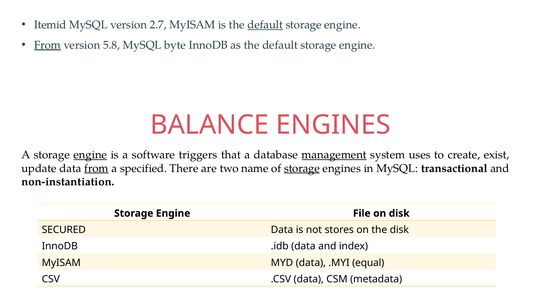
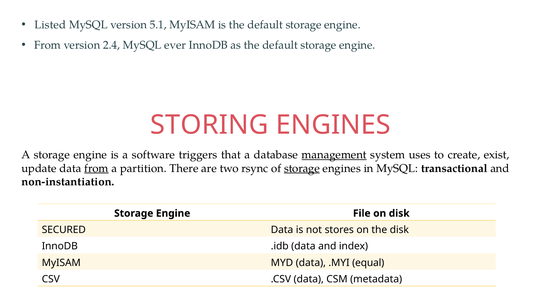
Itemid: Itemid -> Listed (50, 25)
2.7: 2.7 -> 5.1 (158, 25)
default underline: present -> none (265, 25)
From underline: present -> none (48, 45)
5.8: 5.8 -> 2.4 (112, 45)
byte: byte -> ever (175, 45)
BALANCE: BALANCE -> STORING (209, 125)
engine underline: present -> none (90, 155)
specified: specified -> partition (143, 168)
name: name -> rsync (255, 168)
